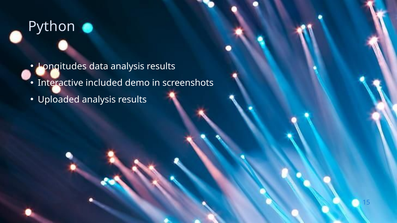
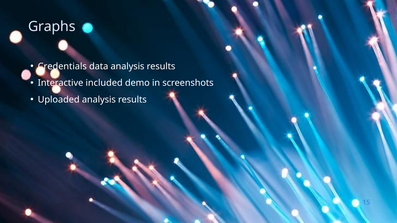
Python: Python -> Graphs (52, 27)
Longitudes: Longitudes -> Credentials (62, 66)
